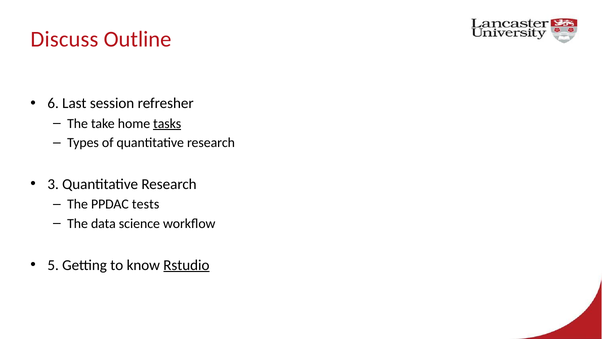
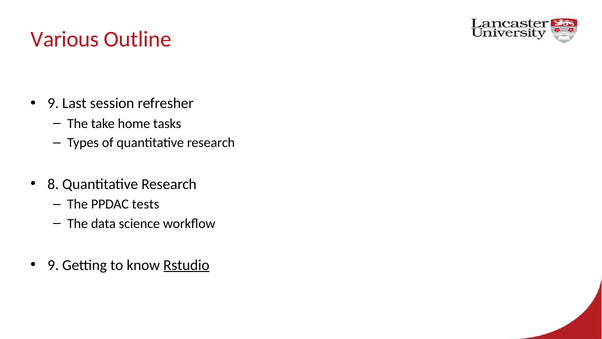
Discuss: Discuss -> Various (65, 39)
6: 6 -> 9 (53, 103)
tasks underline: present -> none (167, 123)
3: 3 -> 8 (53, 184)
5: 5 -> 9 (53, 265)
